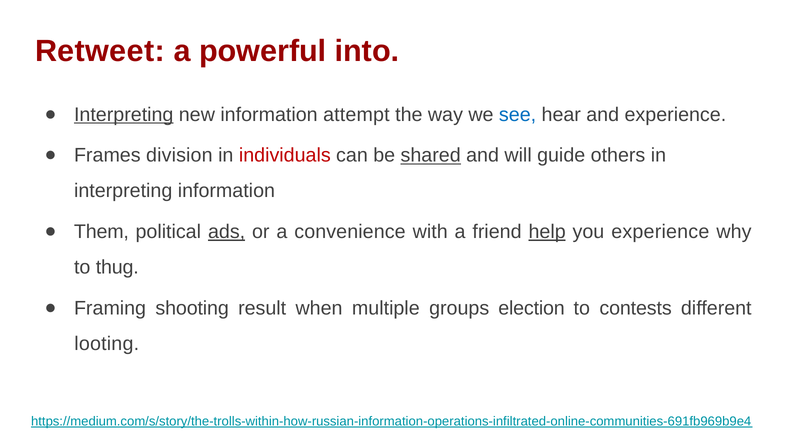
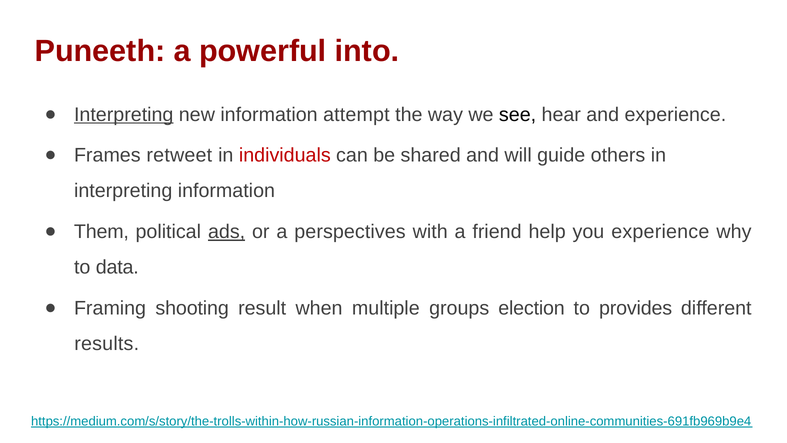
Retweet: Retweet -> Puneeth (100, 51)
see colour: blue -> black (518, 115)
division: division -> retweet (179, 155)
shared underline: present -> none (431, 155)
convenience: convenience -> perspectives (350, 232)
help underline: present -> none (547, 232)
thug: thug -> data (117, 267)
contests: contests -> provides (636, 308)
looting: looting -> results (107, 343)
